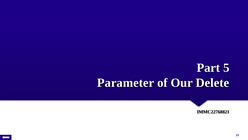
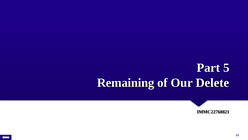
Parameter: Parameter -> Remaining (126, 82)
